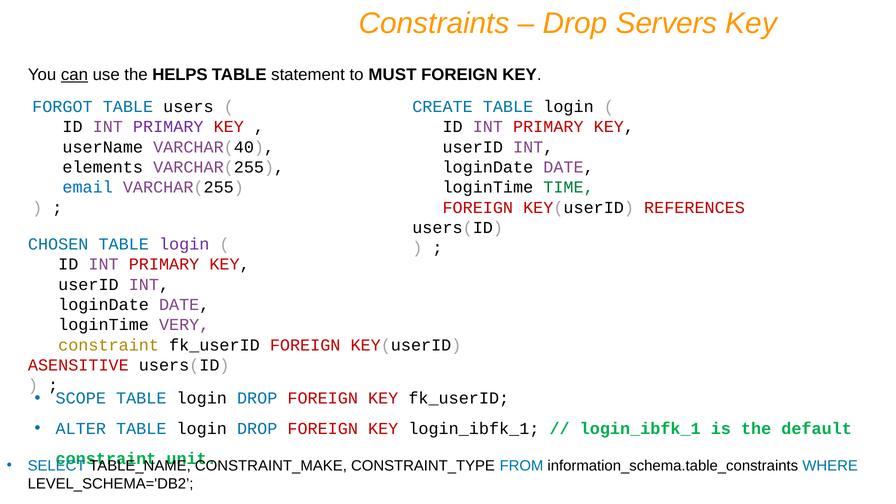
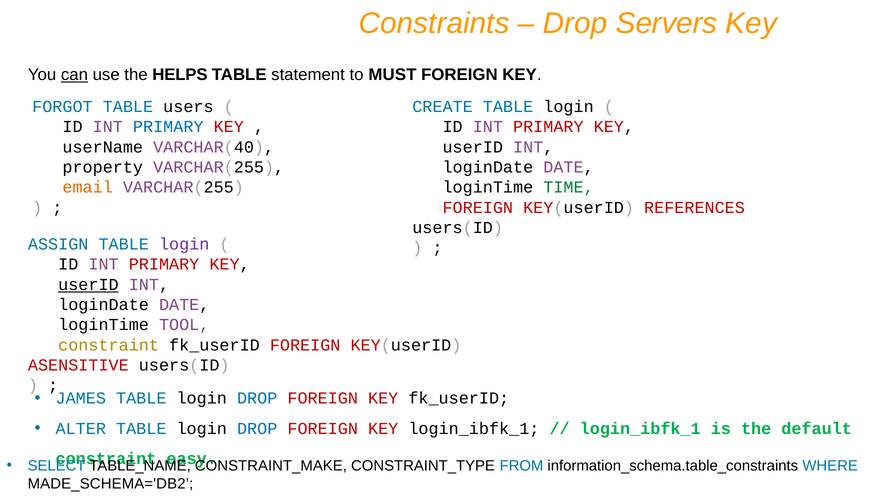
PRIMARY colour: purple -> blue (168, 127)
elements: elements -> property (103, 167)
email colour: blue -> orange (88, 187)
CHOSEN: CHOSEN -> ASSIGN (58, 244)
userID underline: none -> present (88, 285)
VERY: VERY -> TOOL (184, 325)
SCOPE: SCOPE -> JAMES (81, 398)
unit: unit -> easy (192, 459)
LEVEL_SCHEMA='DB2: LEVEL_SCHEMA='DB2 -> MADE_SCHEMA='DB2 (110, 484)
